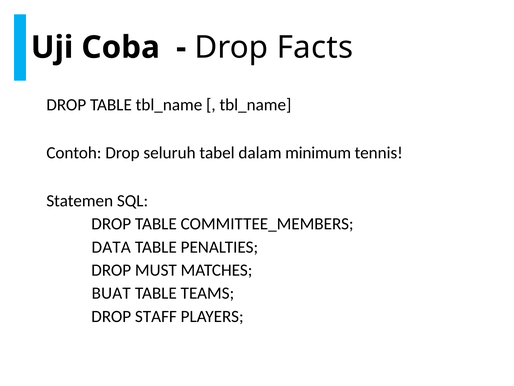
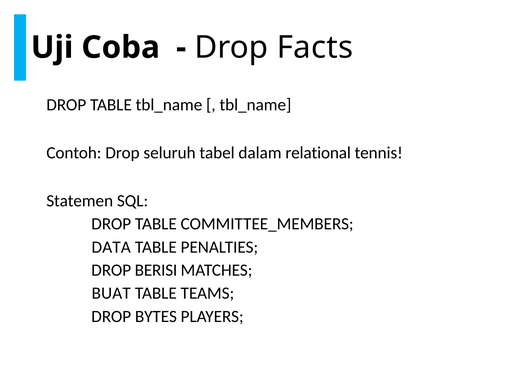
minimum: minimum -> relational (318, 153)
MUST: MUST -> BERISI (156, 270)
STAFF: STAFF -> BYTES (156, 316)
